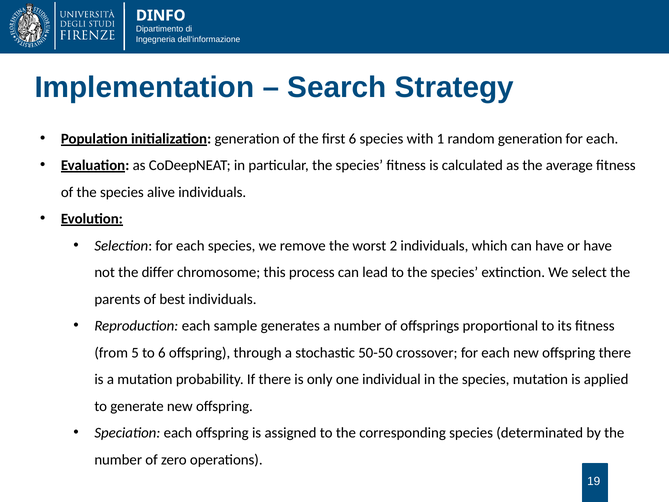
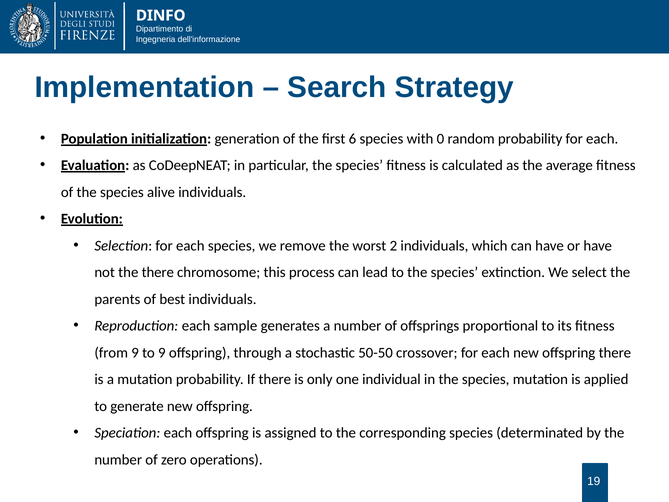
1: 1 -> 0 (440, 139)
random generation: generation -> probability (530, 139)
the differ: differ -> there (158, 272)
from 5: 5 -> 9 (135, 353)
to 6: 6 -> 9 (162, 353)
